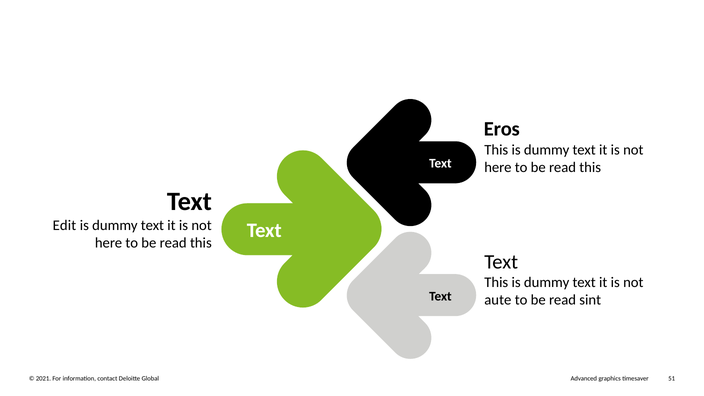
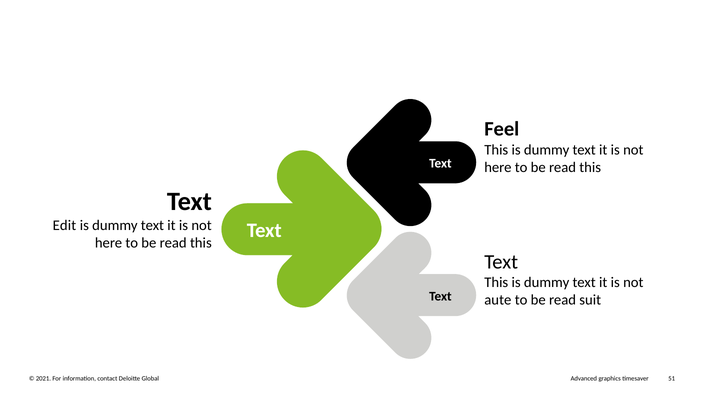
Eros: Eros -> Feel (502, 129)
sint: sint -> suit (590, 300)
